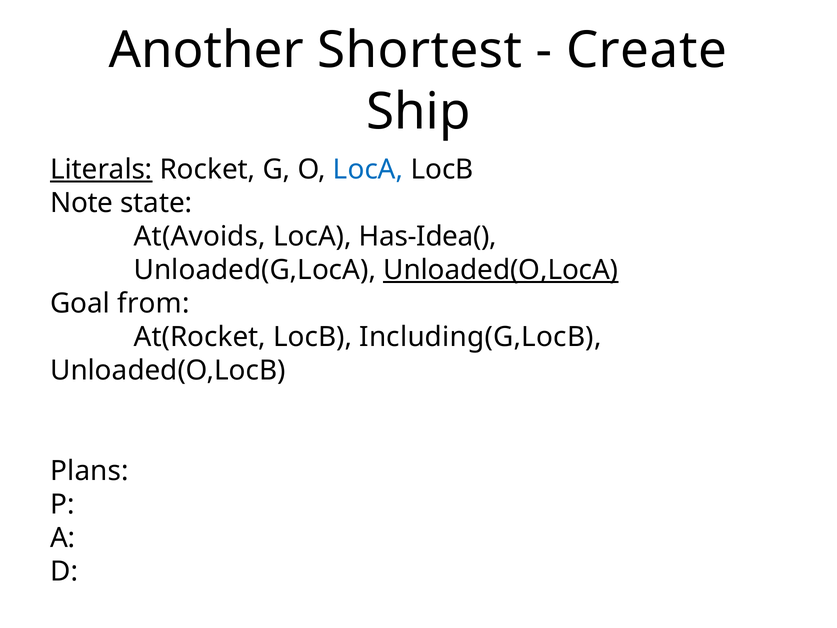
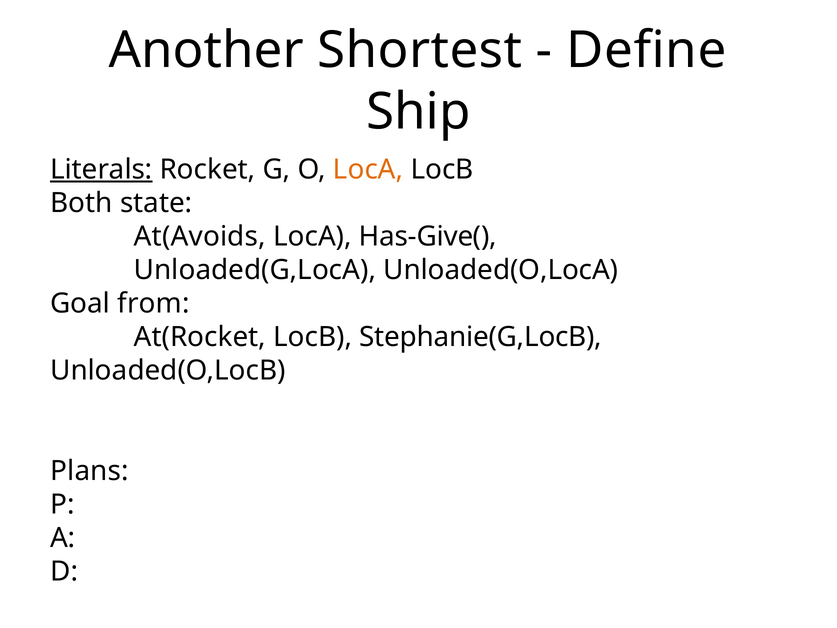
Create: Create -> Define (646, 50)
LocA colour: blue -> orange (368, 169)
Note: Note -> Both (81, 203)
Has-Idea(: Has-Idea( -> Has-Give( (428, 236)
Unloaded(O,LocA underline: present -> none (501, 270)
Including(G,LocB: Including(G,LocB -> Stephanie(G,LocB (481, 337)
